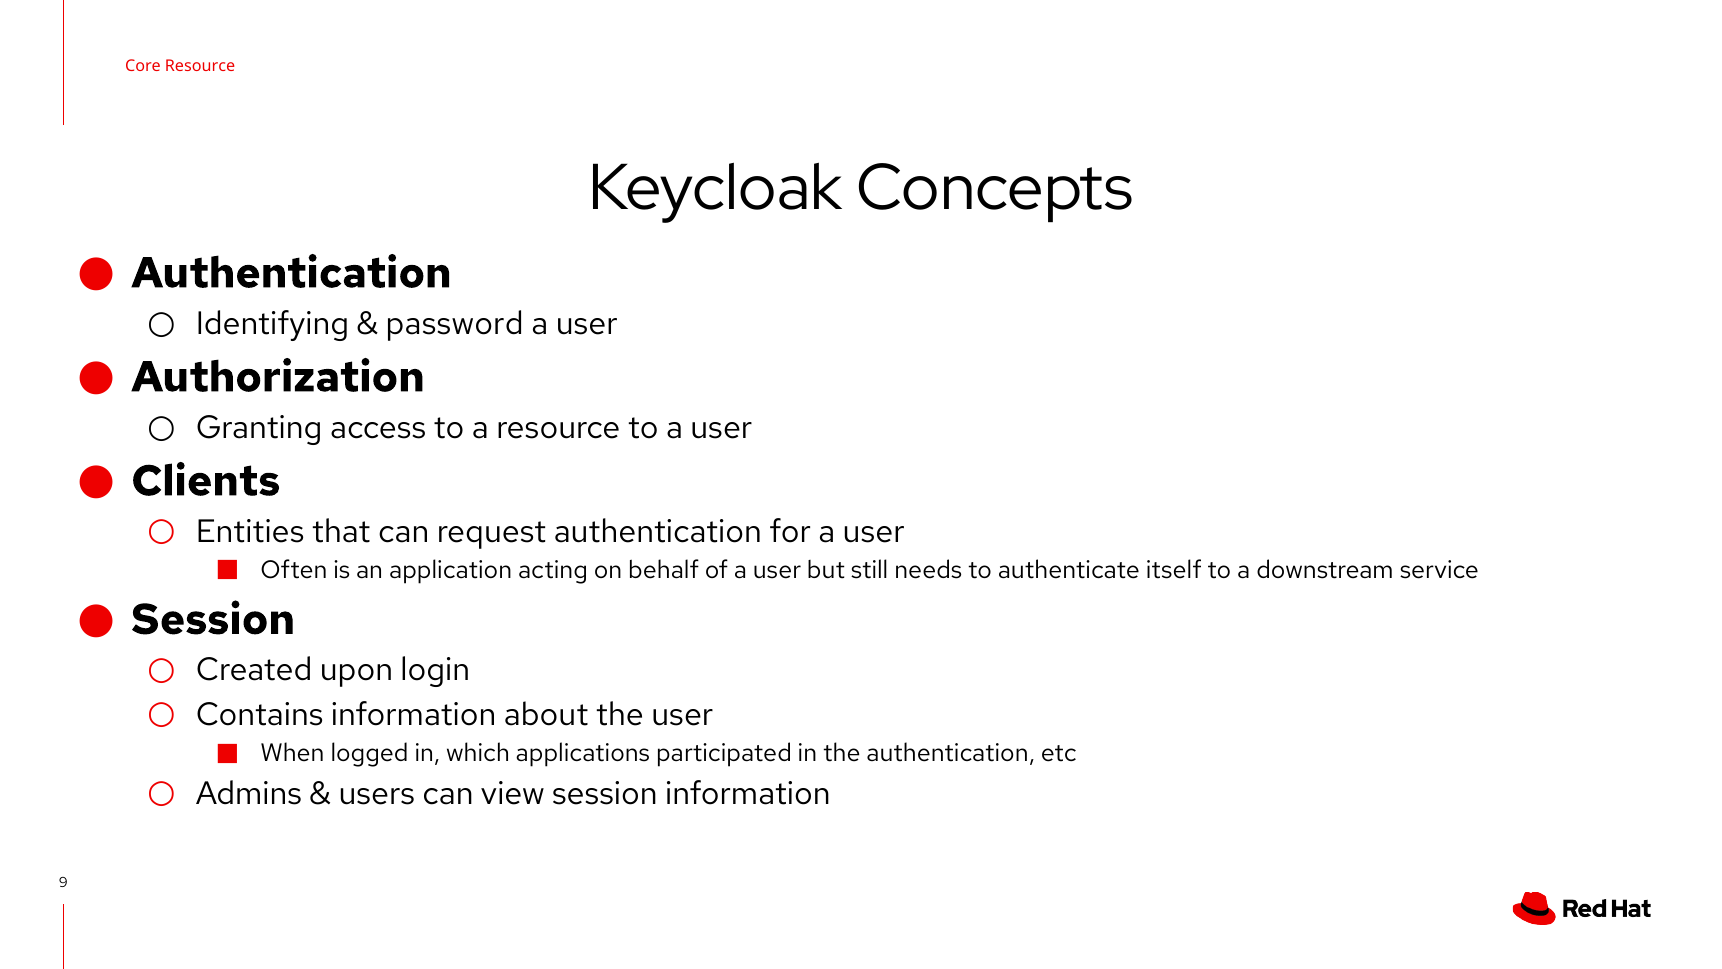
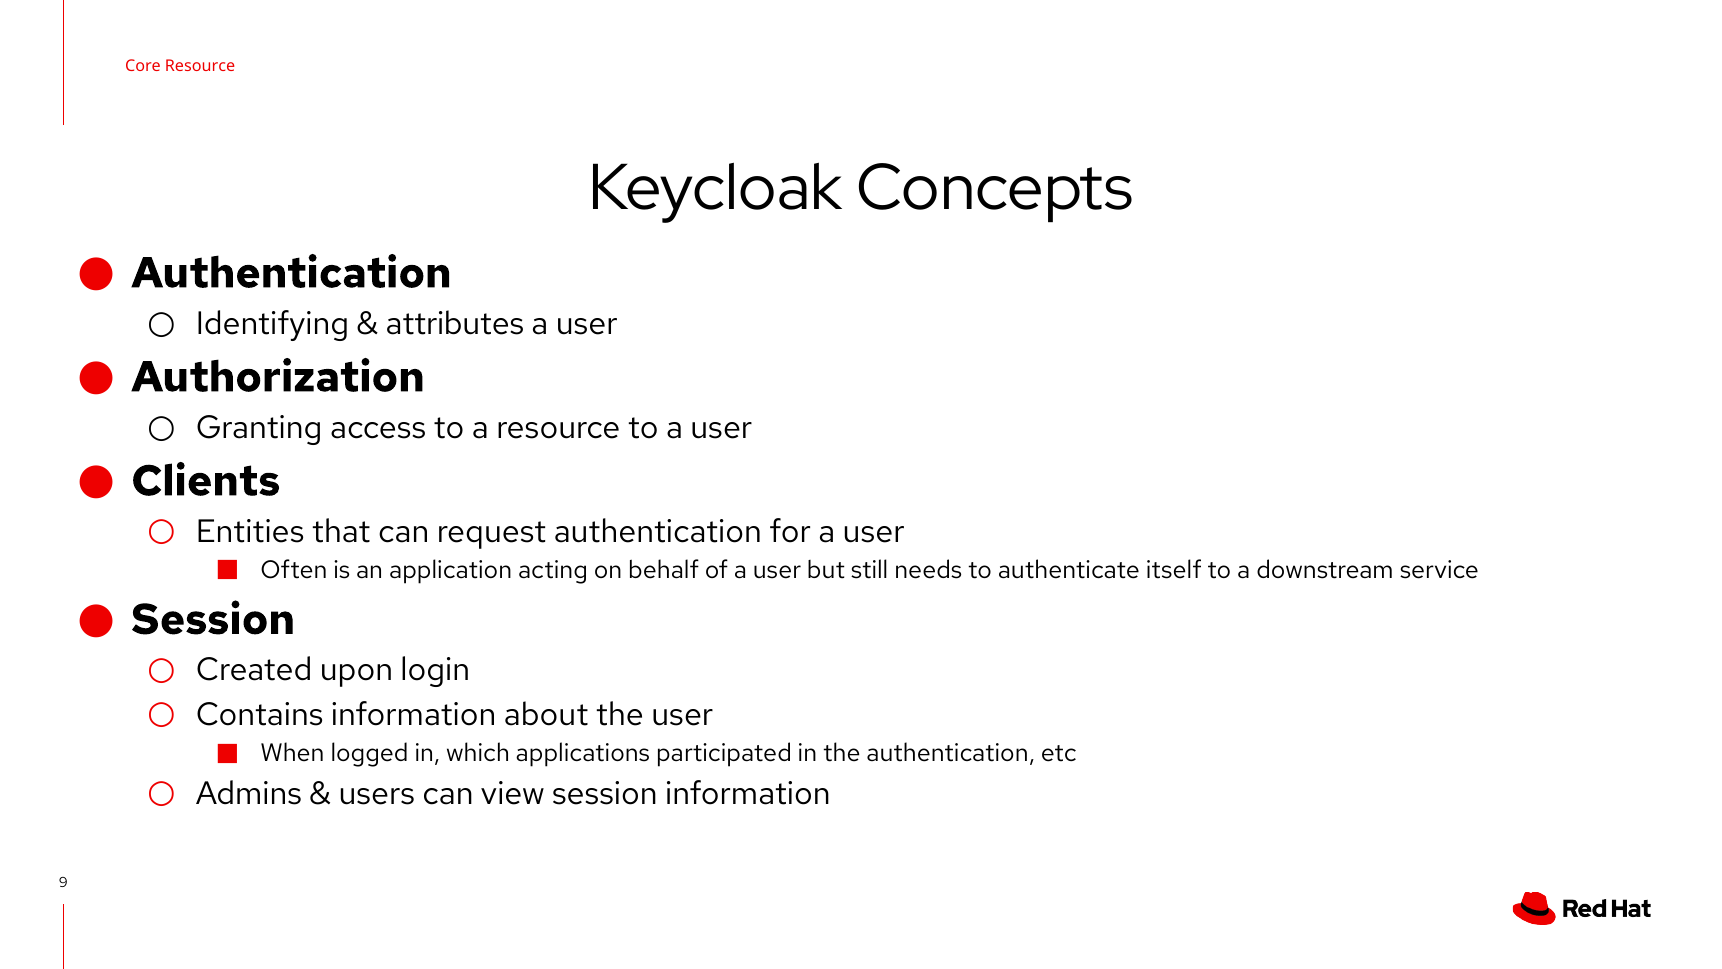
password: password -> attributes (455, 323)
